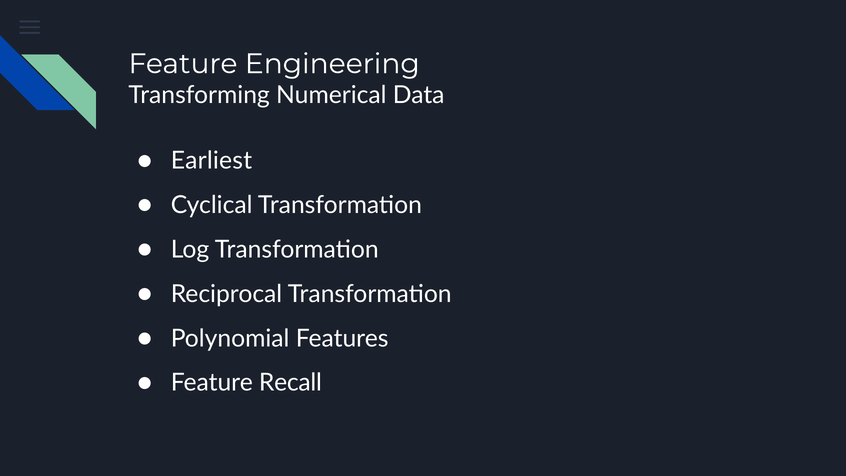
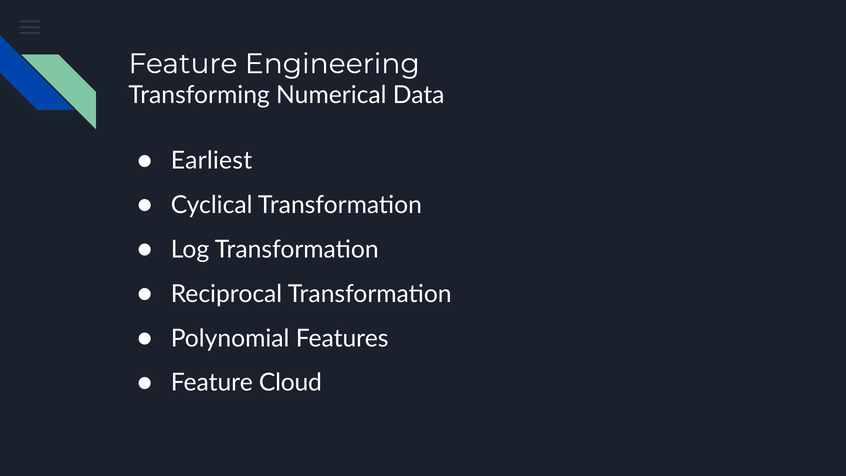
Recall: Recall -> Cloud (290, 383)
